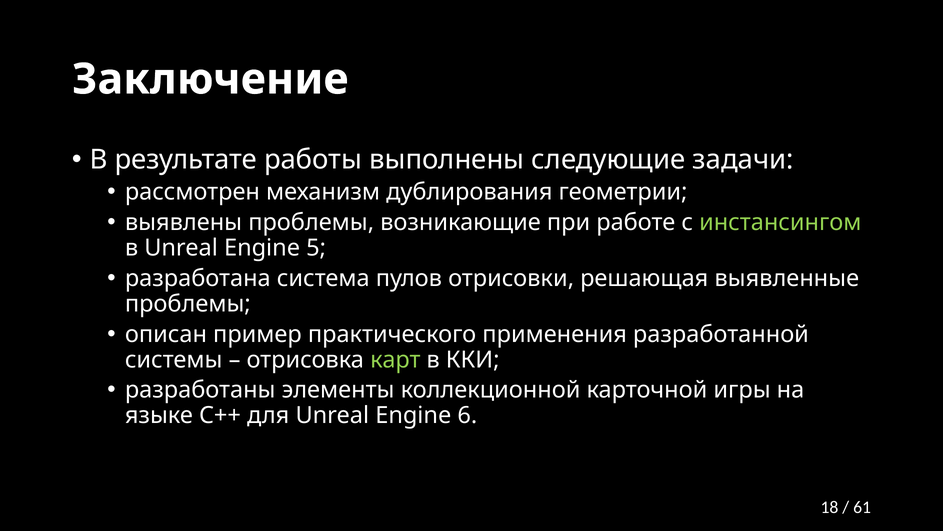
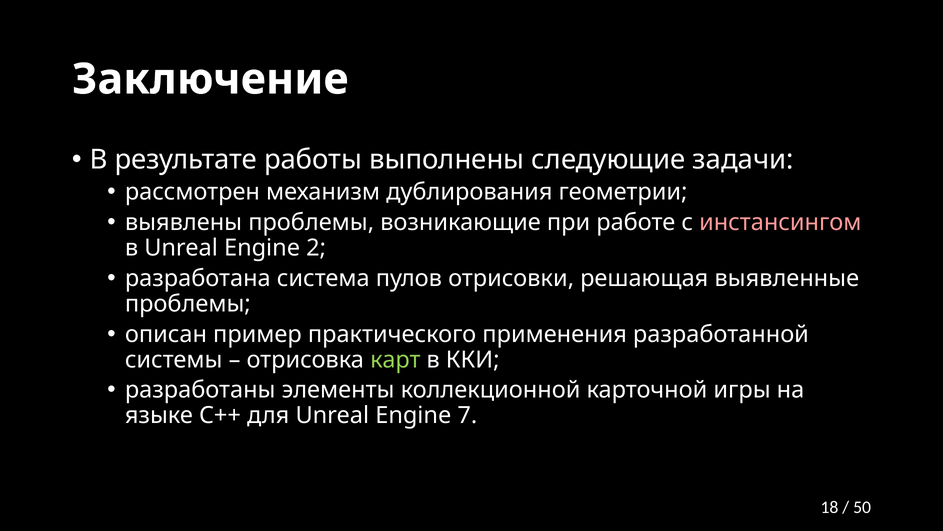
инстансингом colour: light green -> pink (780, 222)
5: 5 -> 2 (316, 248)
6: 6 -> 7 (467, 415)
61: 61 -> 50 (862, 507)
